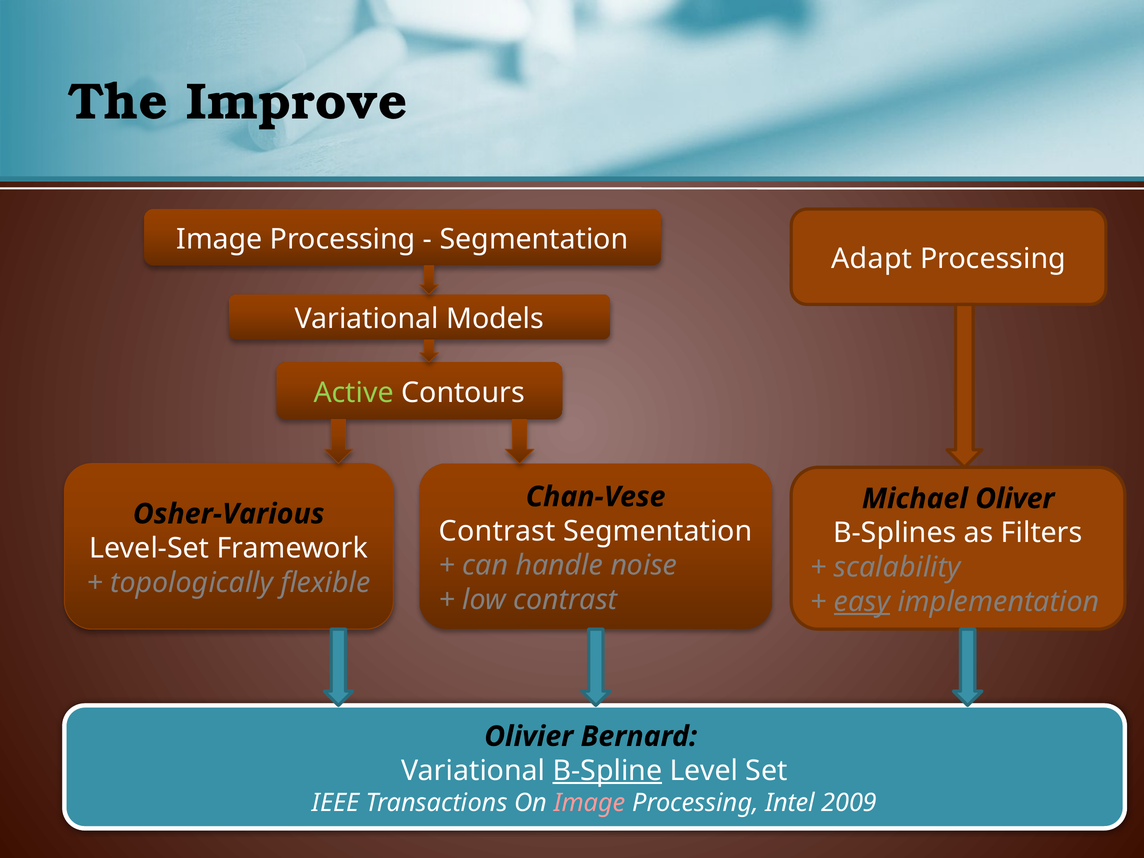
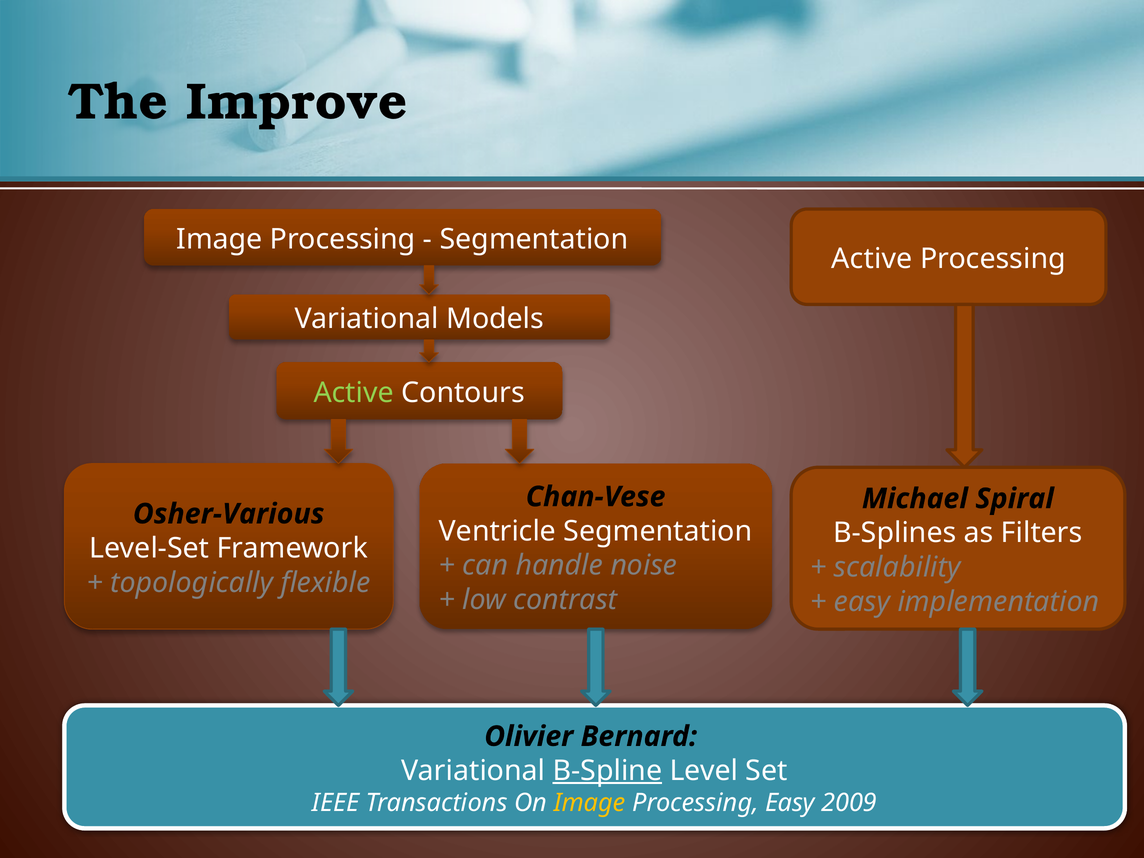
Adapt: Adapt -> Active (872, 259)
Oliver: Oliver -> Spiral (1015, 499)
Contrast: Contrast -> Ventricle (497, 531)
easy underline: present -> none (862, 602)
Image colour: pink -> yellow (590, 803)
Processing Intel: Intel -> Easy (790, 803)
